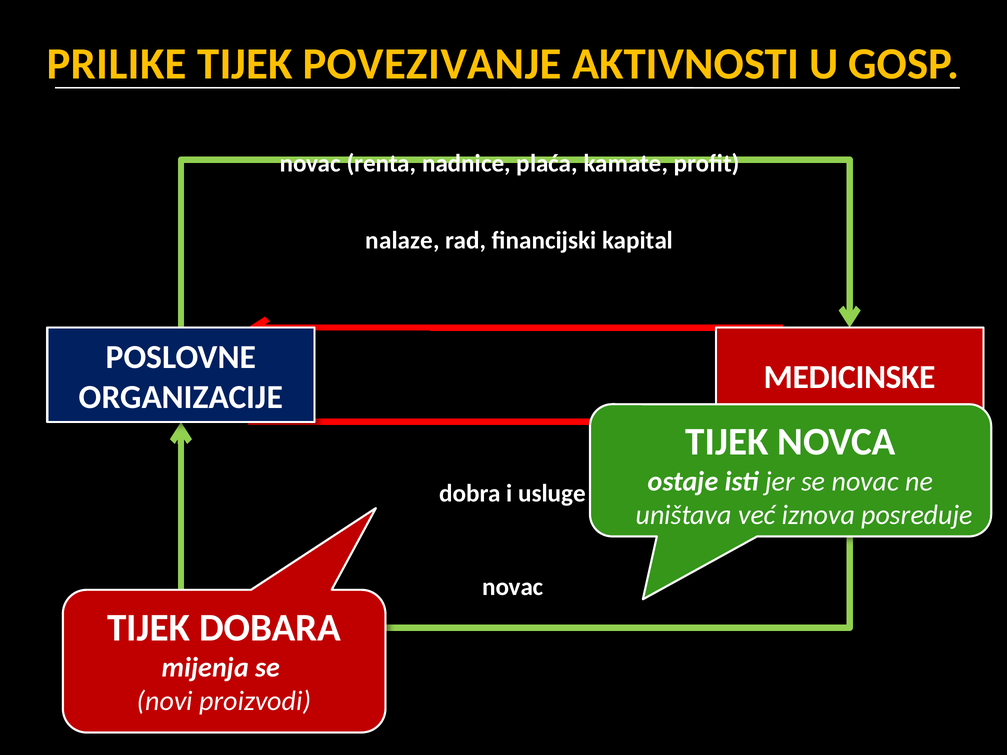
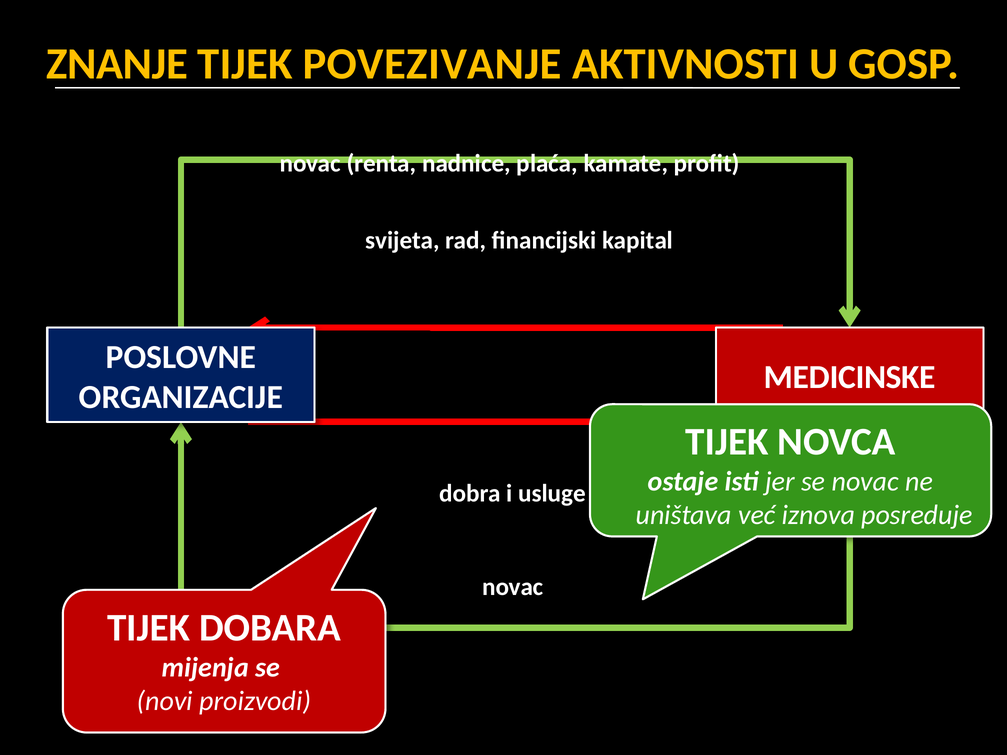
PRILIKE: PRILIKE -> ZNANJE (117, 64)
nalaze: nalaze -> svijeta (403, 241)
